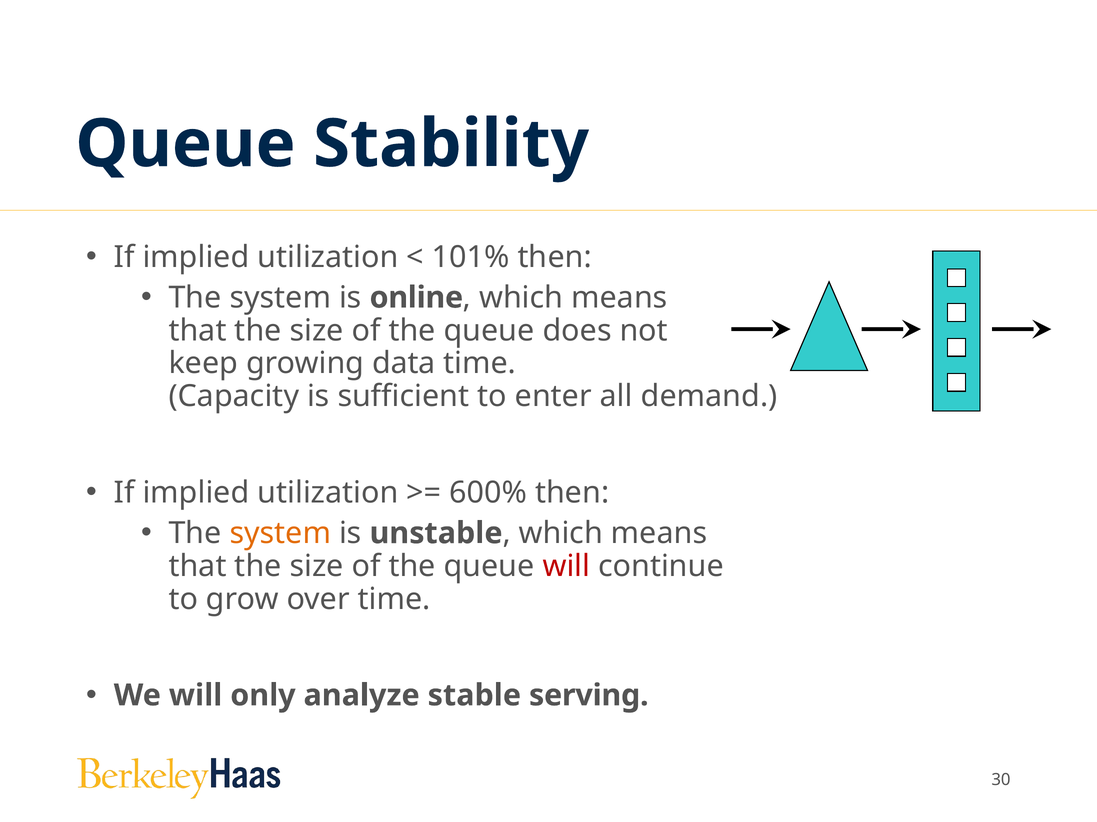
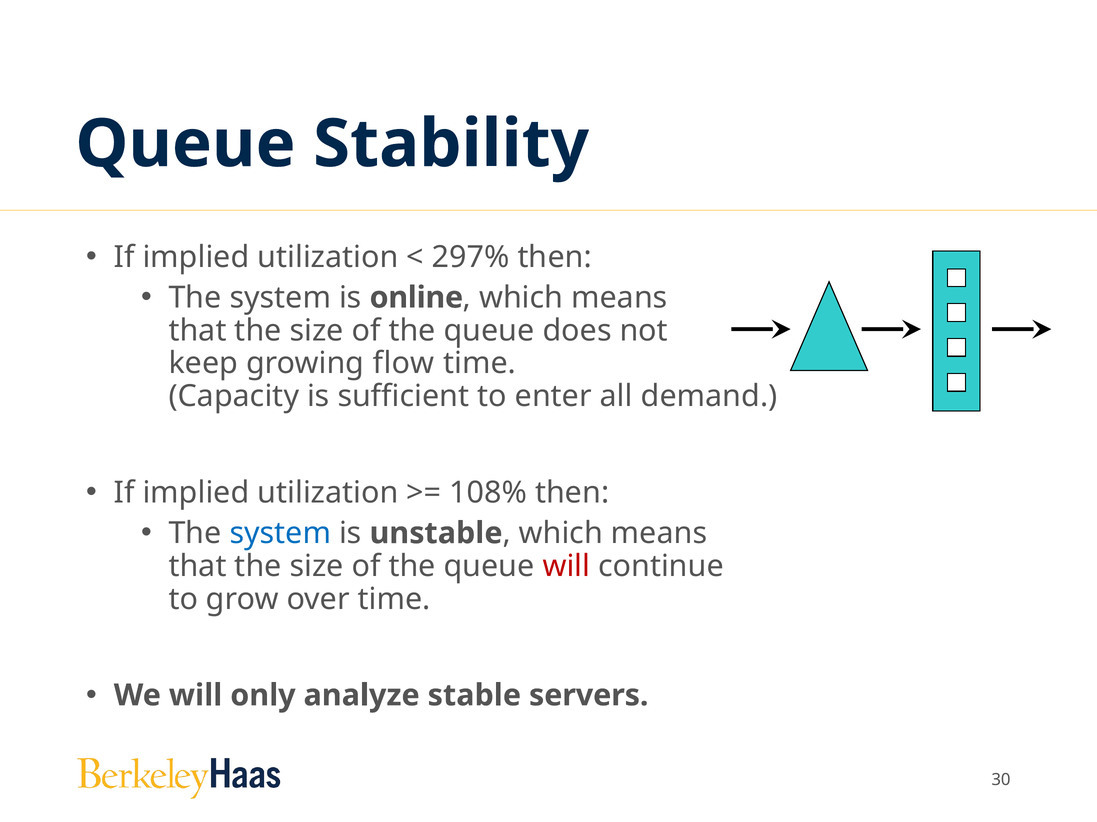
101%: 101% -> 297% (471, 257)
data: data -> flow (404, 364)
600%: 600% -> 108% (488, 493)
system colour: orange -> blue (280, 534)
serving: serving -> servers (589, 696)
